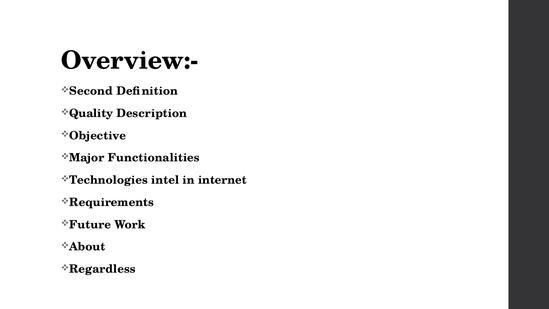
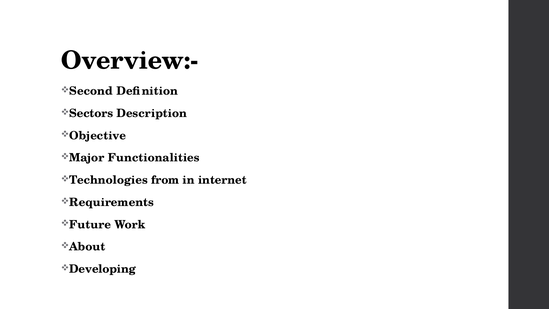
Quality: Quality -> Sectors (91, 113)
intel: intel -> from (165, 180)
Regardless: Regardless -> Developing (103, 269)
